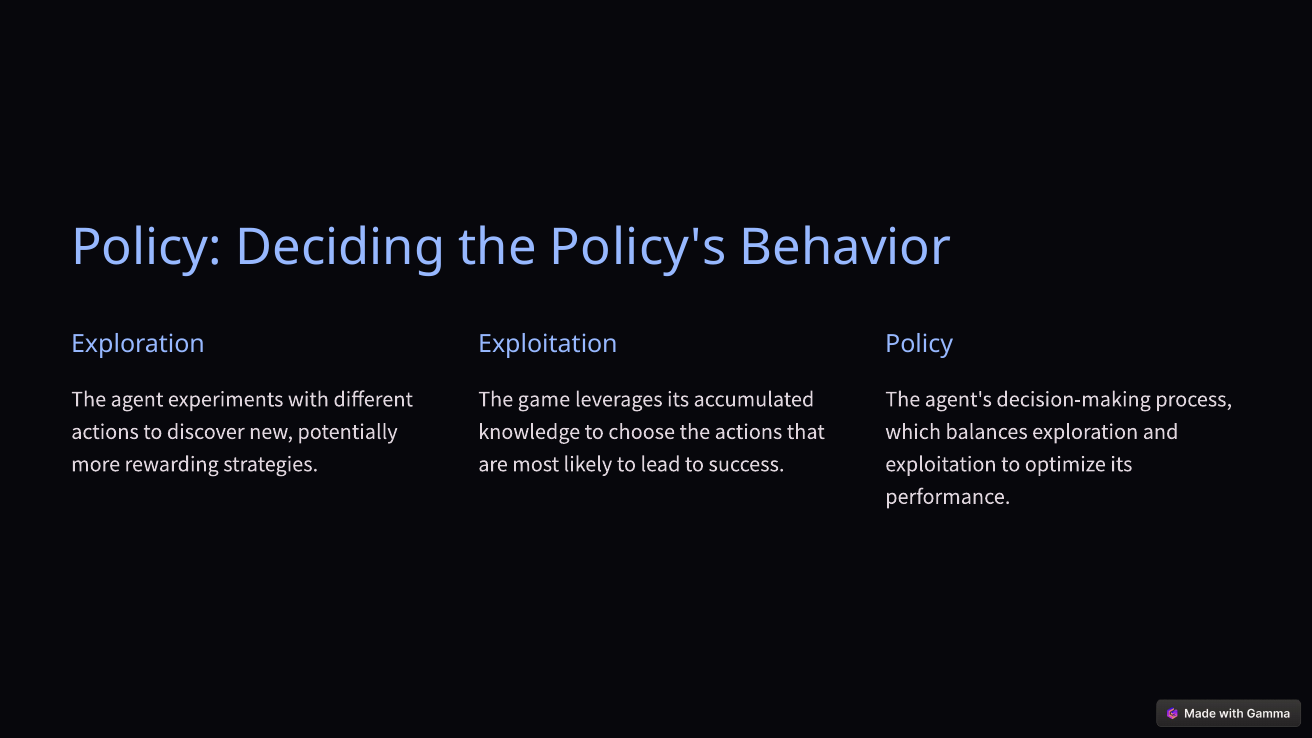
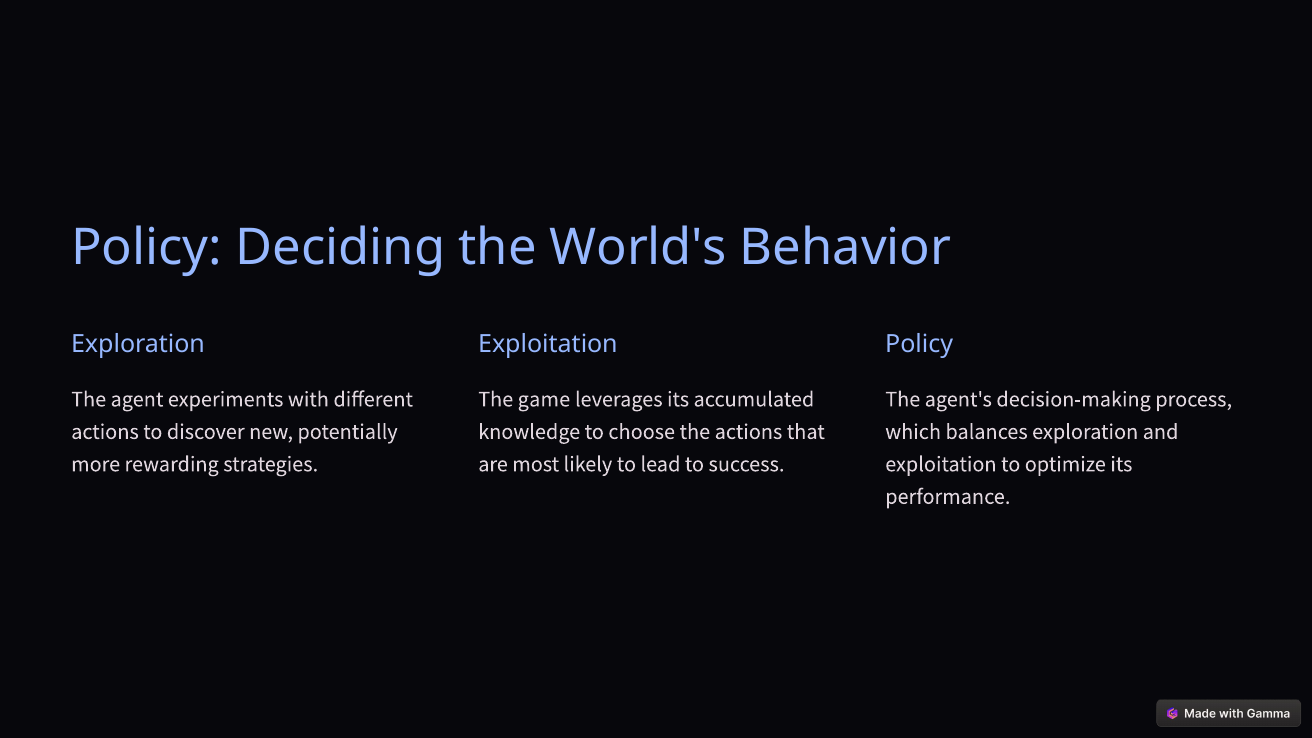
Policy's: Policy's -> World's (638, 248)
